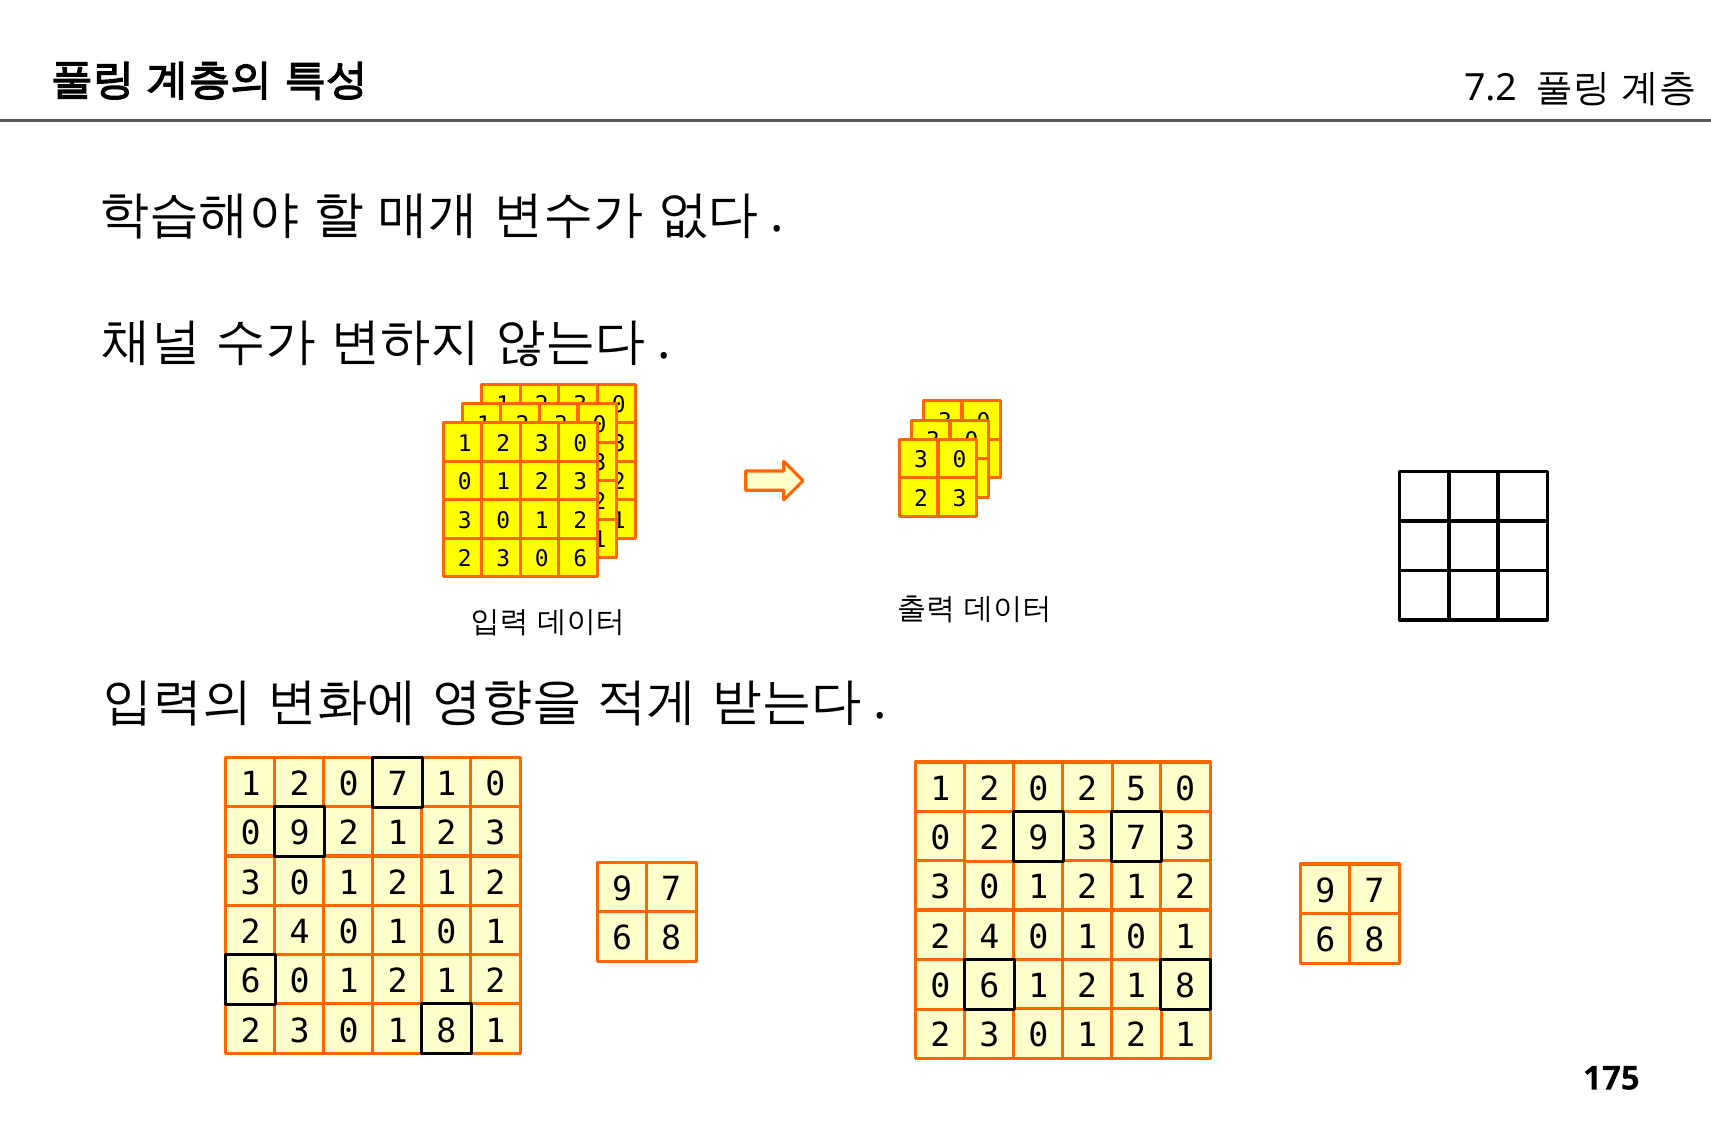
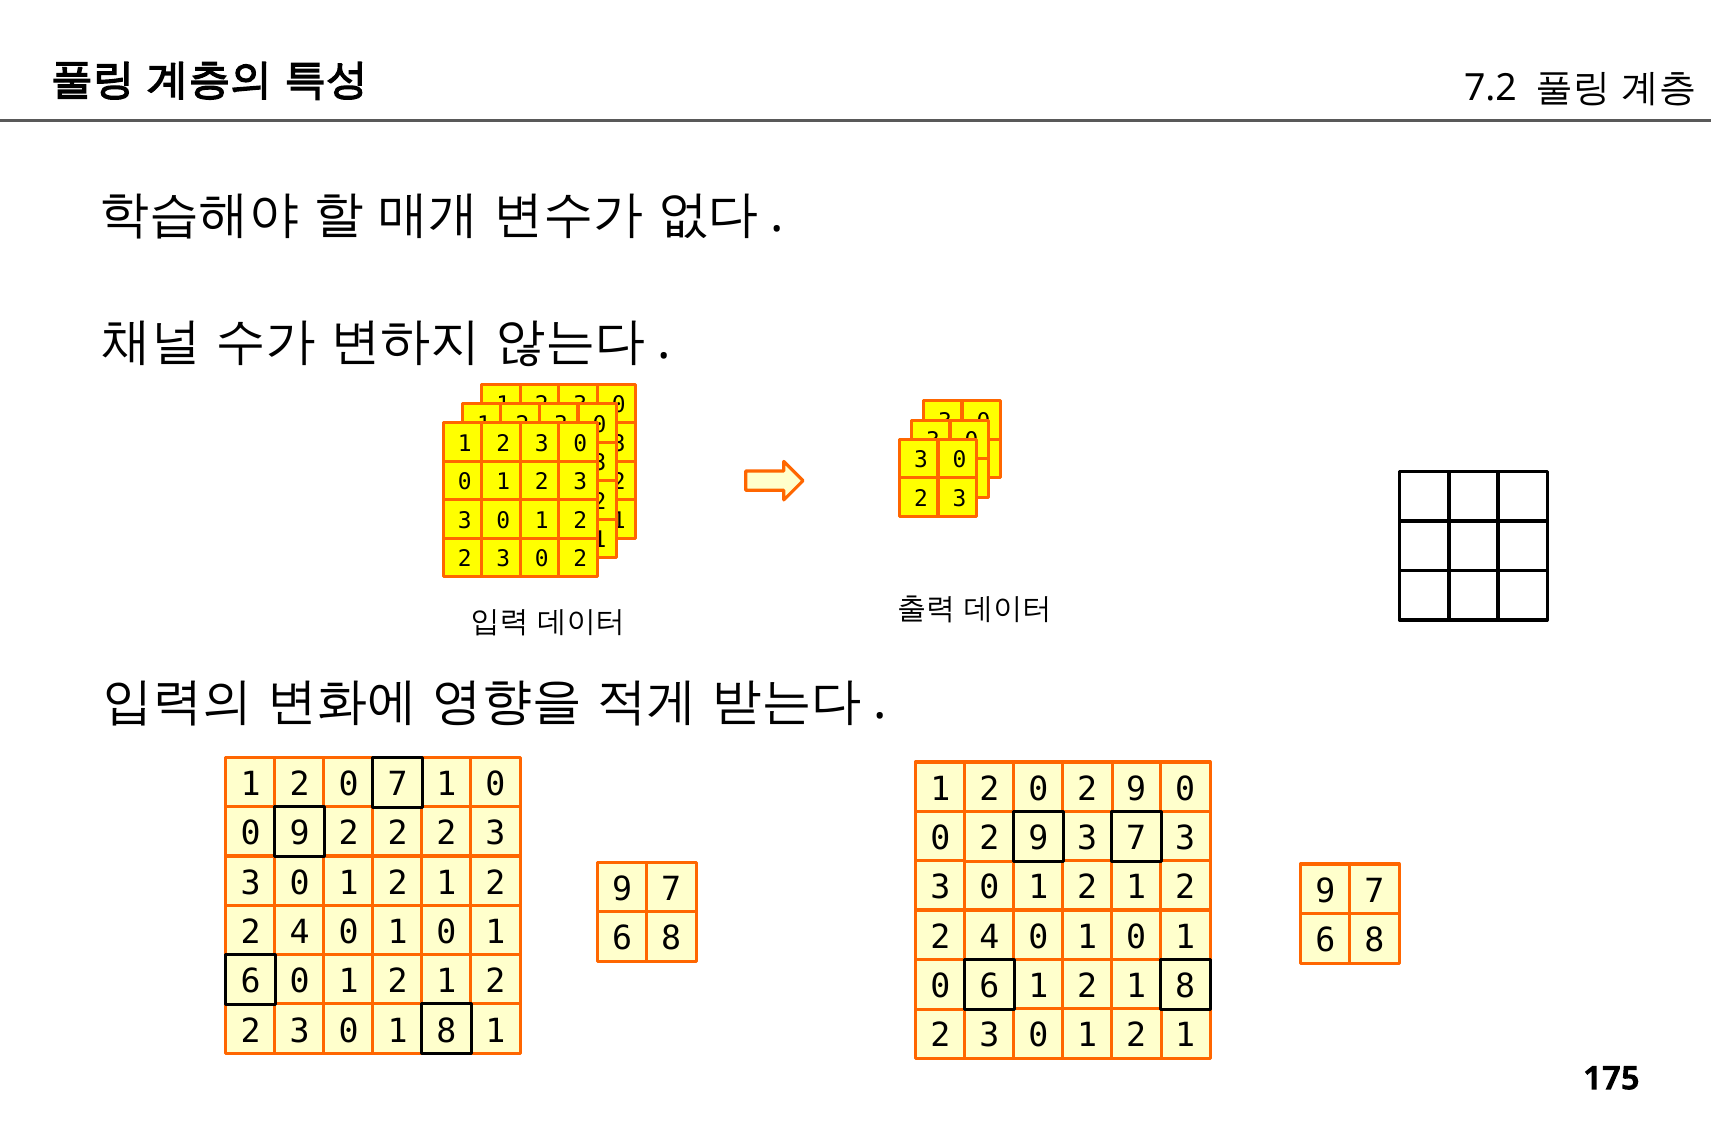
2 3 0 6: 6 -> 2 (580, 559)
0 5: 5 -> 9 (1136, 789)
0 2 1: 1 -> 2 (398, 834)
